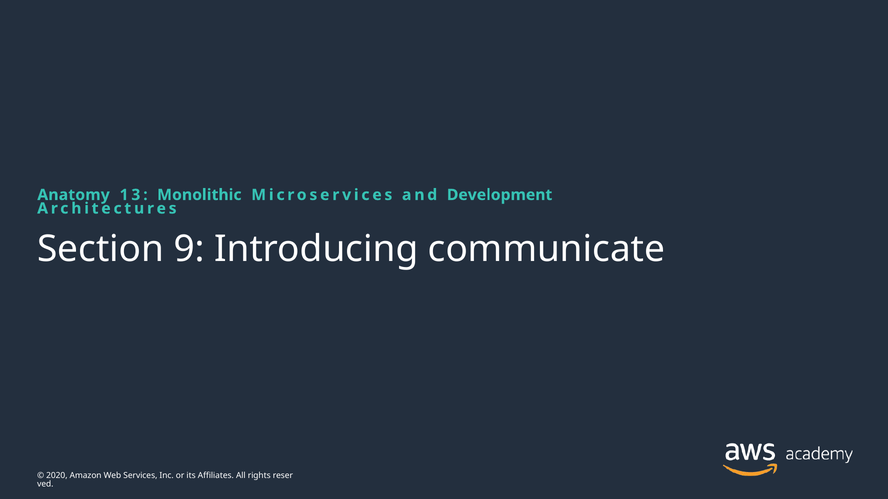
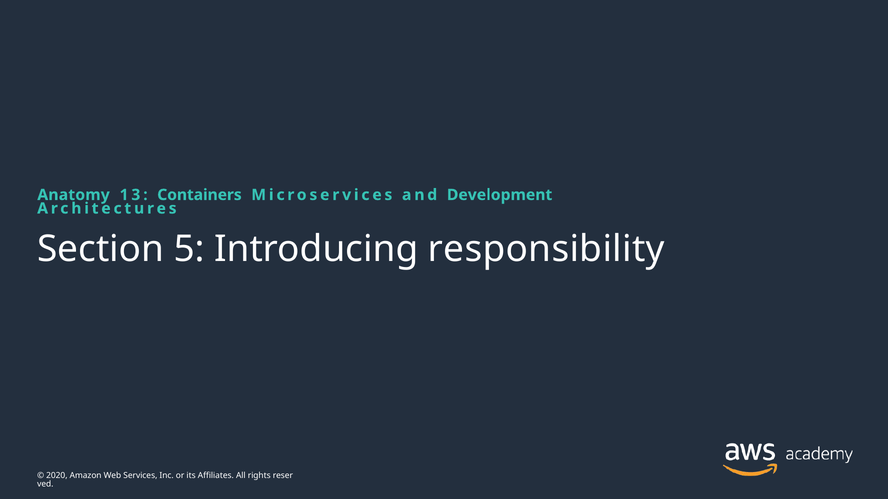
Monolithic: Monolithic -> Containers (199, 195)
9: 9 -> 5 (189, 250)
communicate: communicate -> responsibility (546, 250)
